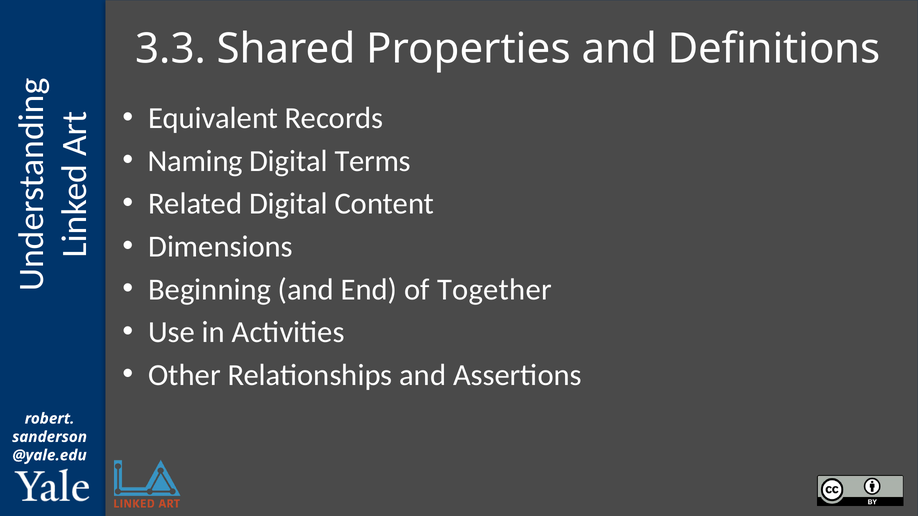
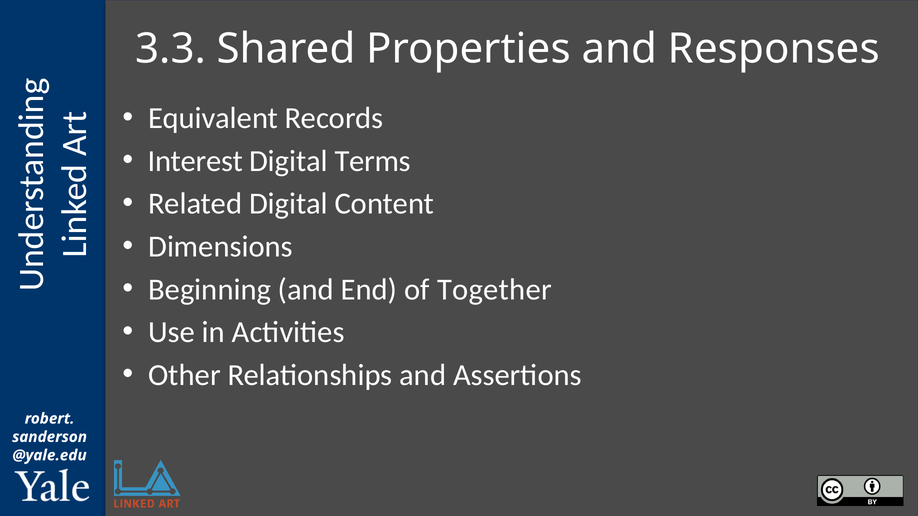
Definitions: Definitions -> Responses (774, 49)
Naming: Naming -> Interest (195, 161)
